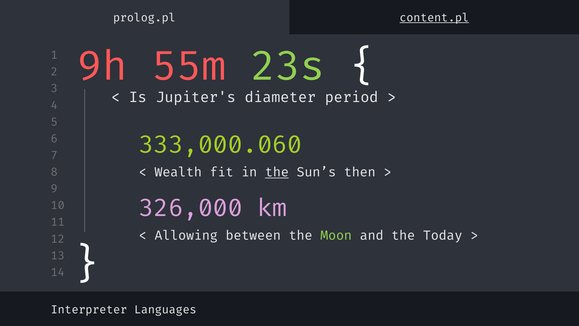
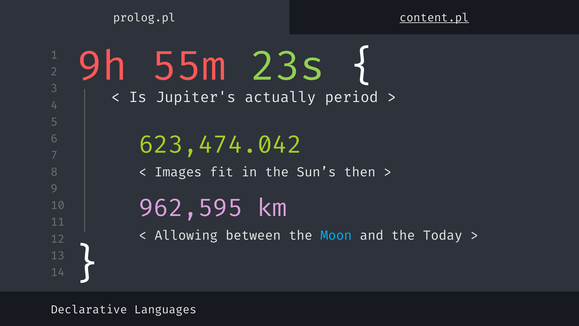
diameter: diameter -> actually (280, 97)
333,000.060: 333,000.060 -> 623,474.042 (220, 145)
Wealth: Wealth -> Images (178, 172)
the underline: present -> none (277, 172)
326,000: 326,000 -> 962,595 (191, 208)
Moon colour: light green -> light blue (336, 235)
Interpreter: Interpreter -> Declarative (89, 309)
